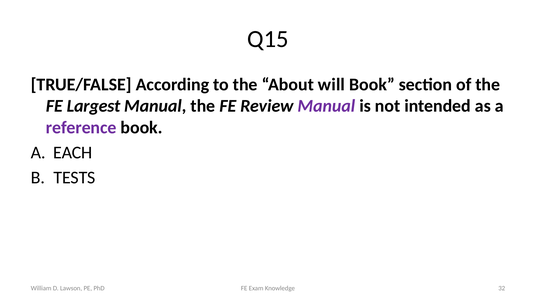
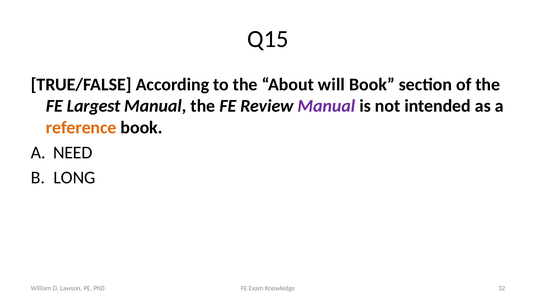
reference colour: purple -> orange (81, 127)
EACH: EACH -> NEED (73, 152)
TESTS: TESTS -> LONG (74, 177)
